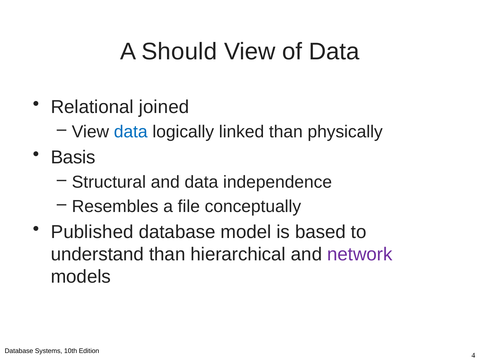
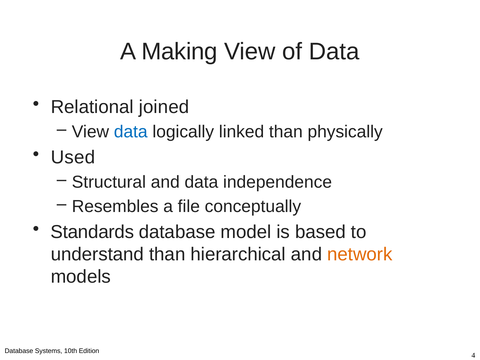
Should: Should -> Making (180, 52)
Basis: Basis -> Used (73, 157)
Published: Published -> Standards (92, 232)
network colour: purple -> orange (360, 254)
